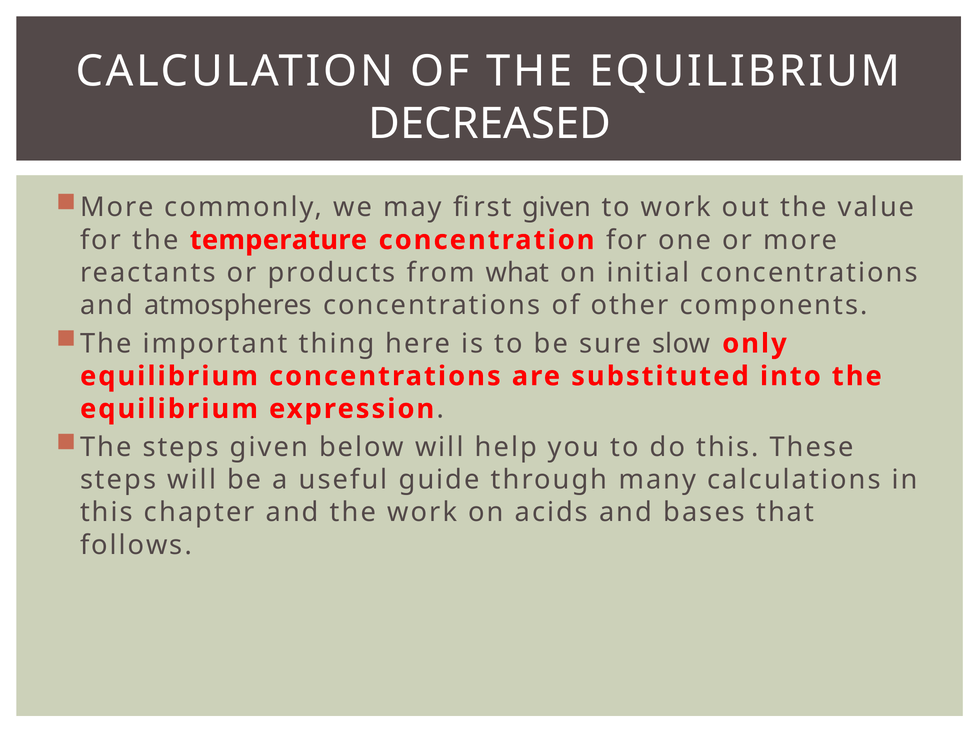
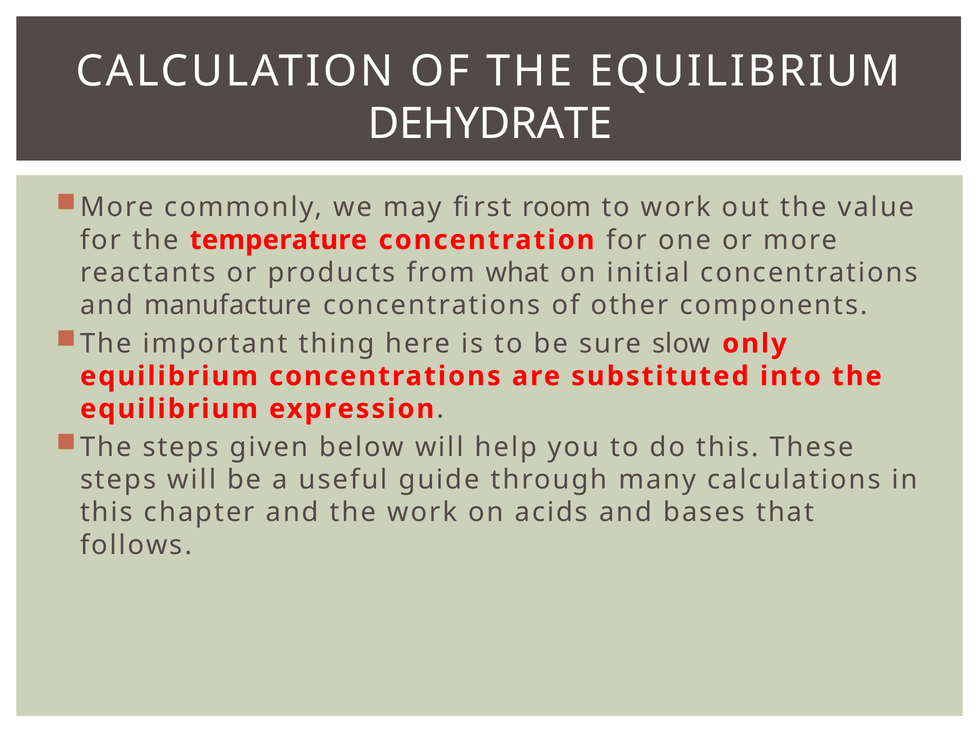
DECREASED: DECREASED -> DEHYDRATE (490, 124)
first given: given -> room (557, 207)
atmospheres: atmospheres -> manufacture (228, 305)
